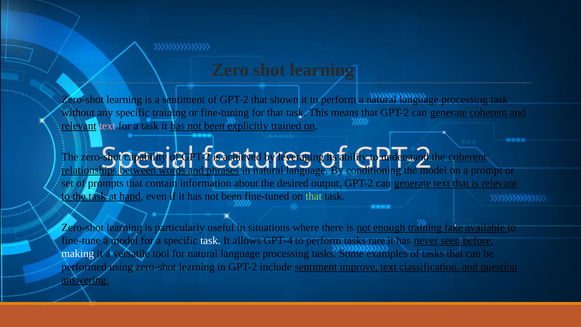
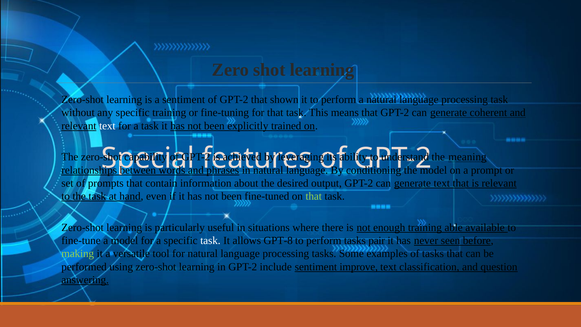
text colour: pink -> white (107, 126)
the coherent: coherent -> meaning (467, 157)
fake: fake -> able (454, 227)
GPT-4: GPT-4 -> GPT-8 (278, 240)
rare: rare -> pair (377, 240)
making colour: white -> light green (78, 254)
